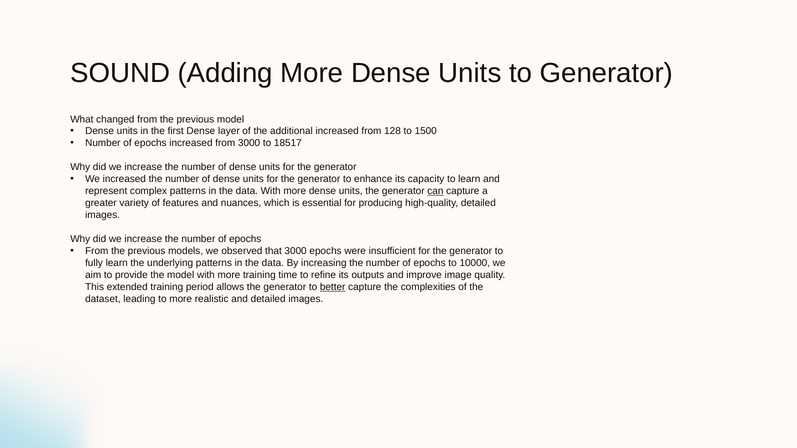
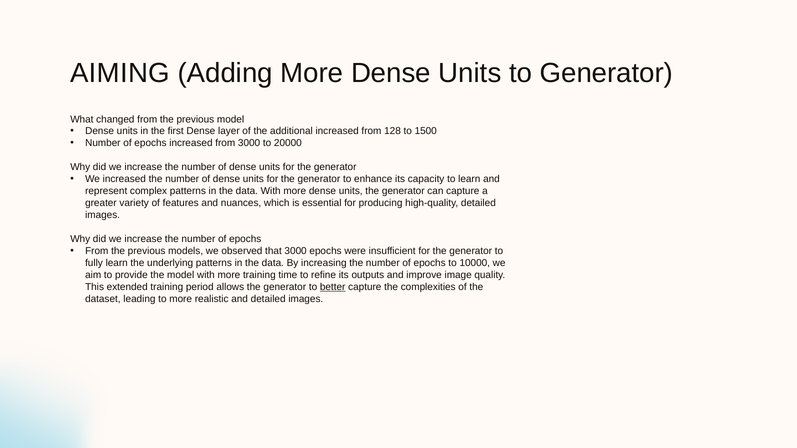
SOUND: SOUND -> AIMING (120, 73)
18517: 18517 -> 20000 (288, 143)
can underline: present -> none (435, 191)
